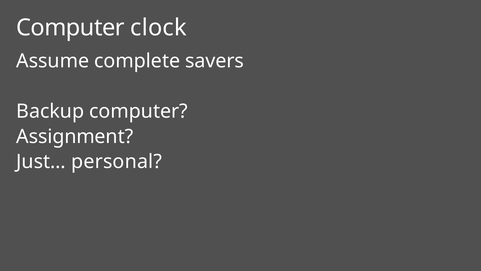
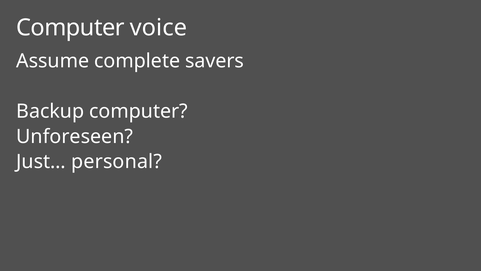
clock: clock -> voice (158, 28)
Assignment: Assignment -> Unforeseen (75, 136)
